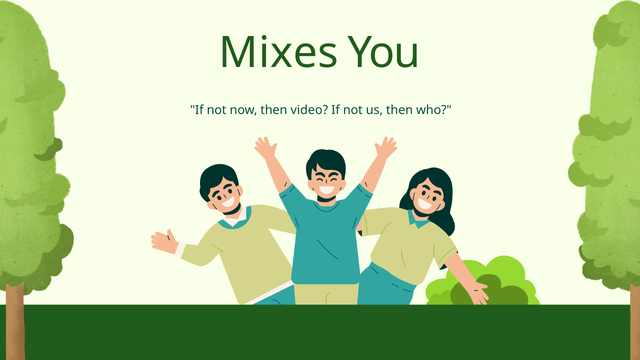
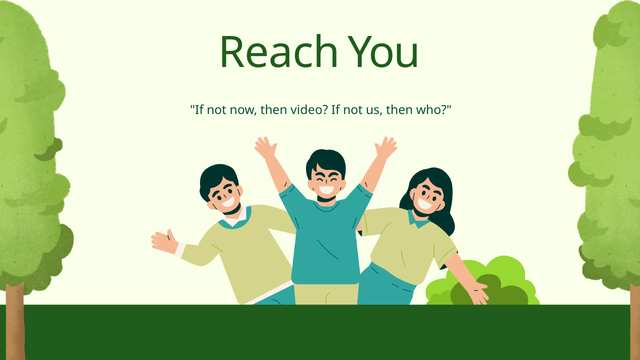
Mixes: Mixes -> Reach (279, 53)
